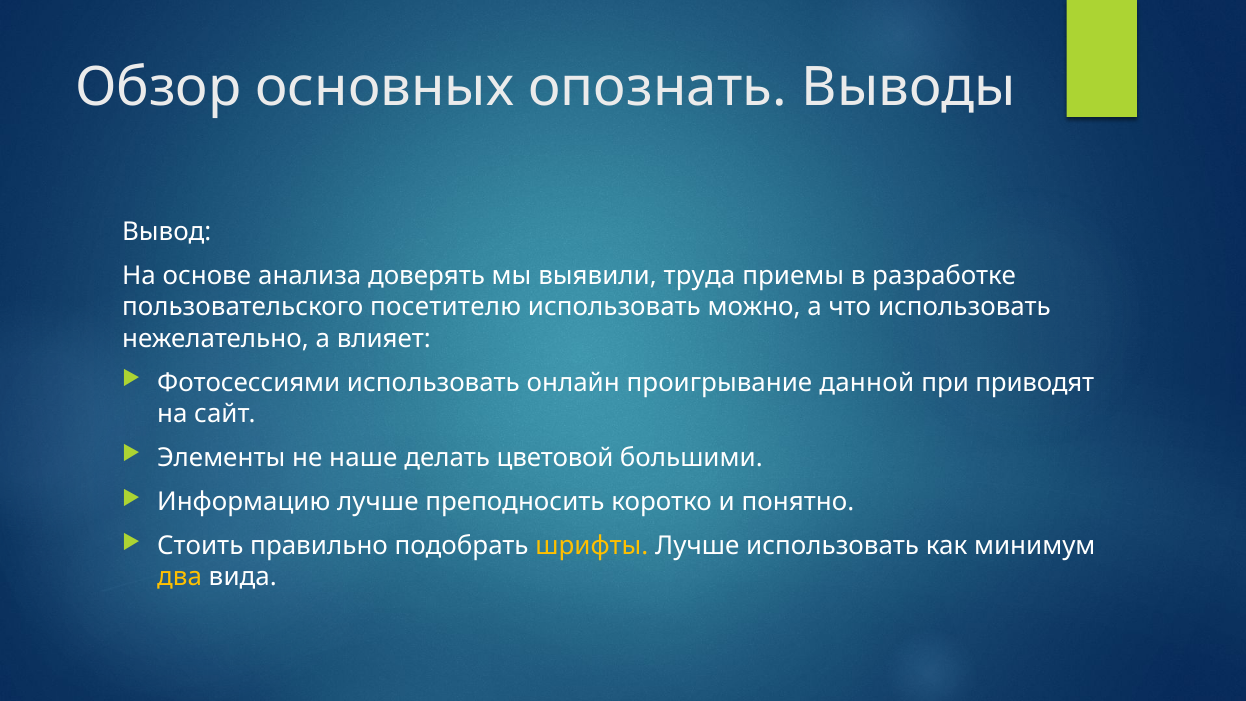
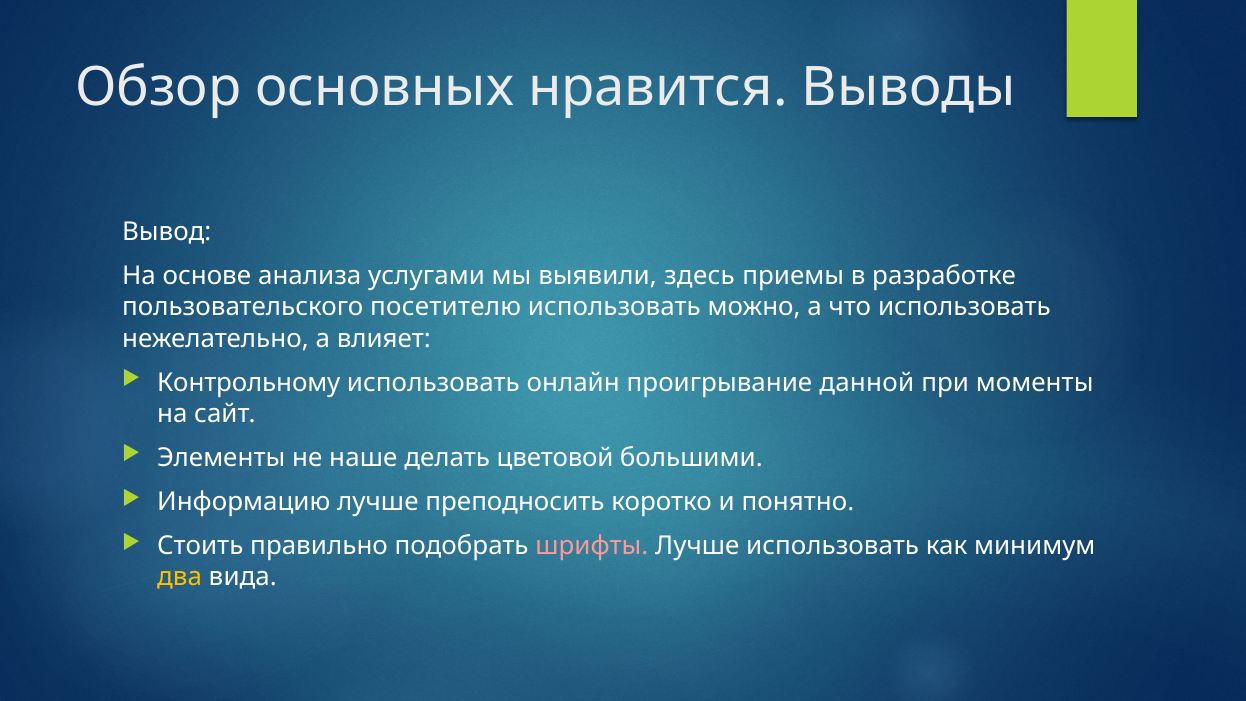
опознать: опознать -> нравится (658, 87)
доверять: доверять -> услугами (427, 276)
труда: труда -> здесь (699, 276)
Фотосессиями: Фотосессиями -> Контрольному (249, 383)
приводят: приводят -> моменты (1035, 383)
шрифты colour: yellow -> pink (592, 546)
